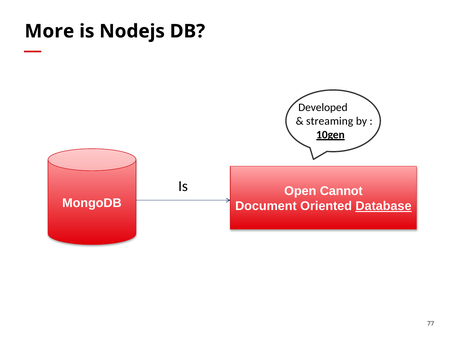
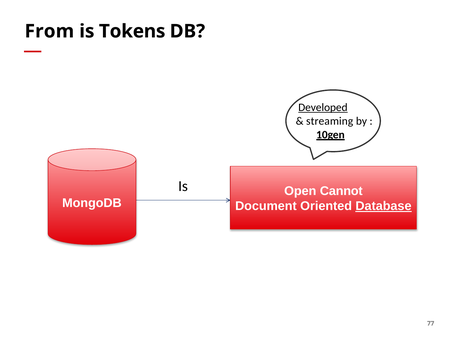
More: More -> From (49, 31)
Nodejs: Nodejs -> Tokens (132, 31)
Developed underline: none -> present (323, 107)
